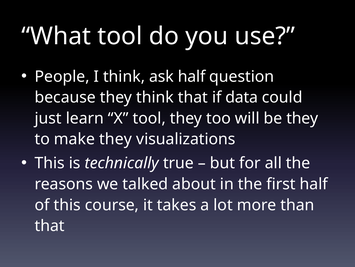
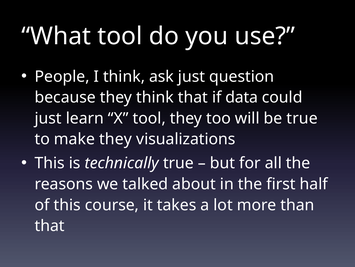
ask half: half -> just (192, 76)
be they: they -> true (302, 118)
